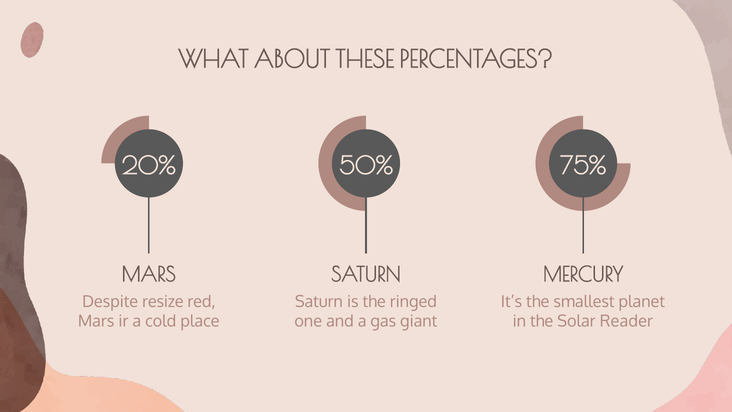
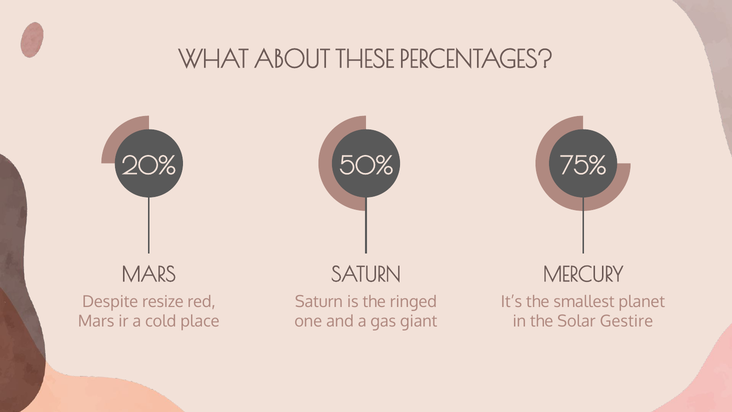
Reader: Reader -> Gestire (626, 321)
